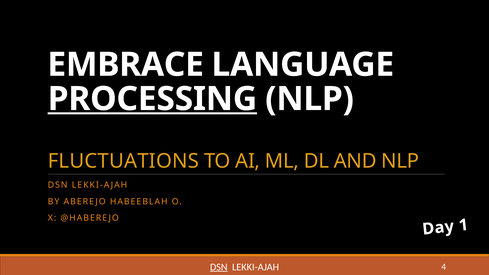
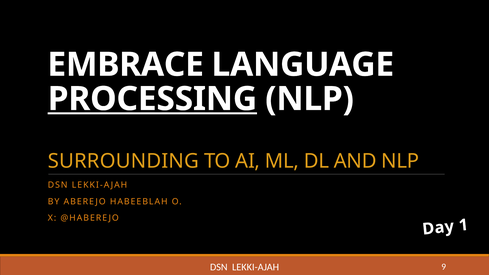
FLUCTUATIONS: FLUCTUATIONS -> SURROUNDING (123, 161)
DSN underline: present -> none (219, 267)
4: 4 -> 9 (444, 267)
